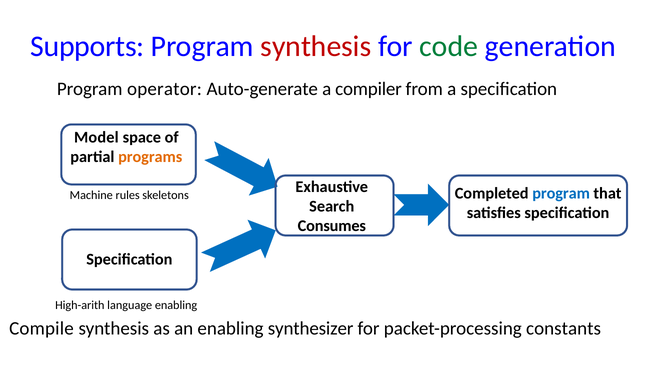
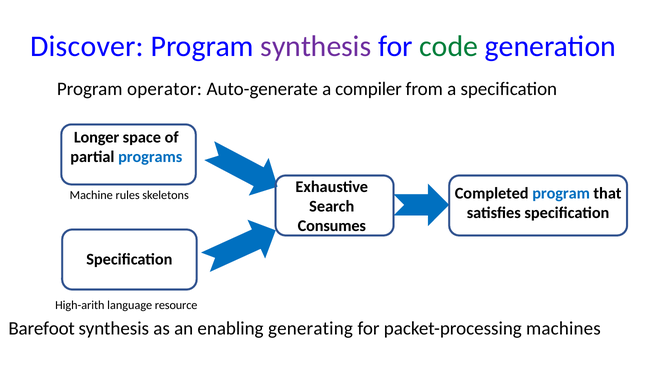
Supports: Supports -> Discover (87, 47)
synthesis colour: red -> purple (316, 47)
Model: Model -> Longer (97, 137)
programs colour: orange -> blue (150, 157)
language enabling: enabling -> resource (176, 305)
Compile: Compile -> Barefoot (42, 328)
synthesizer: synthesizer -> generating (310, 328)
constants: constants -> machines (563, 328)
